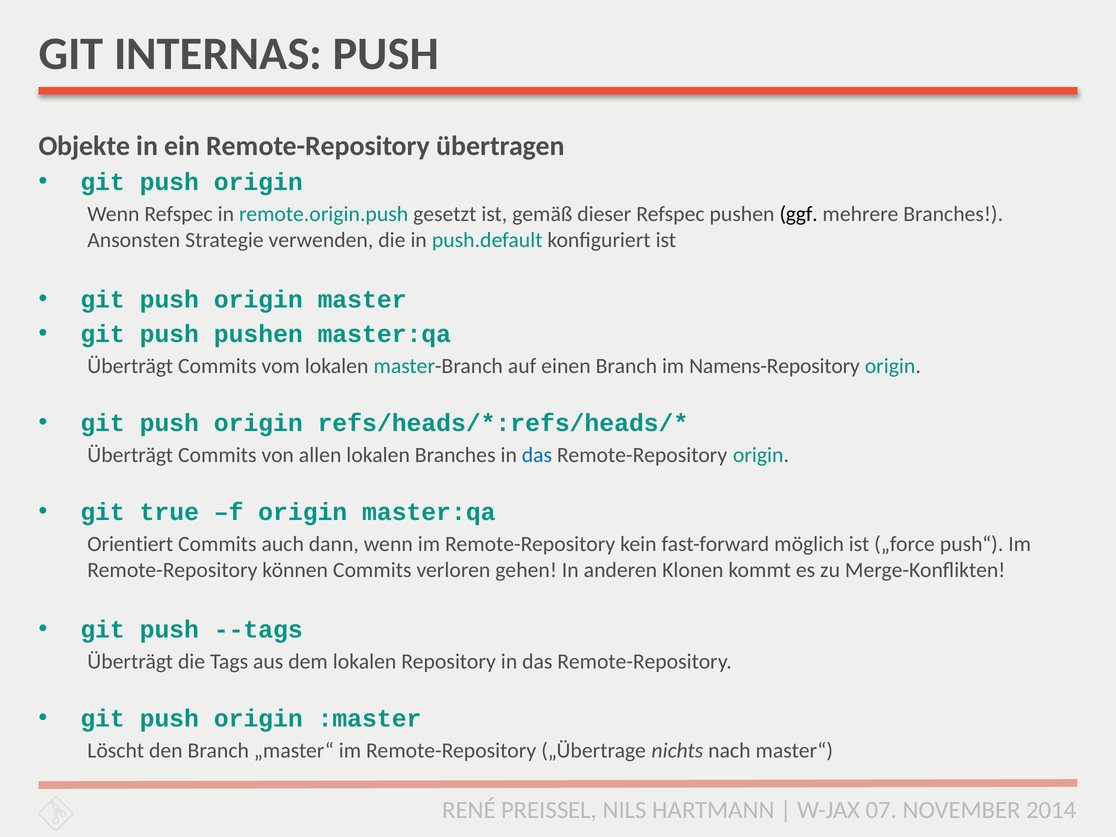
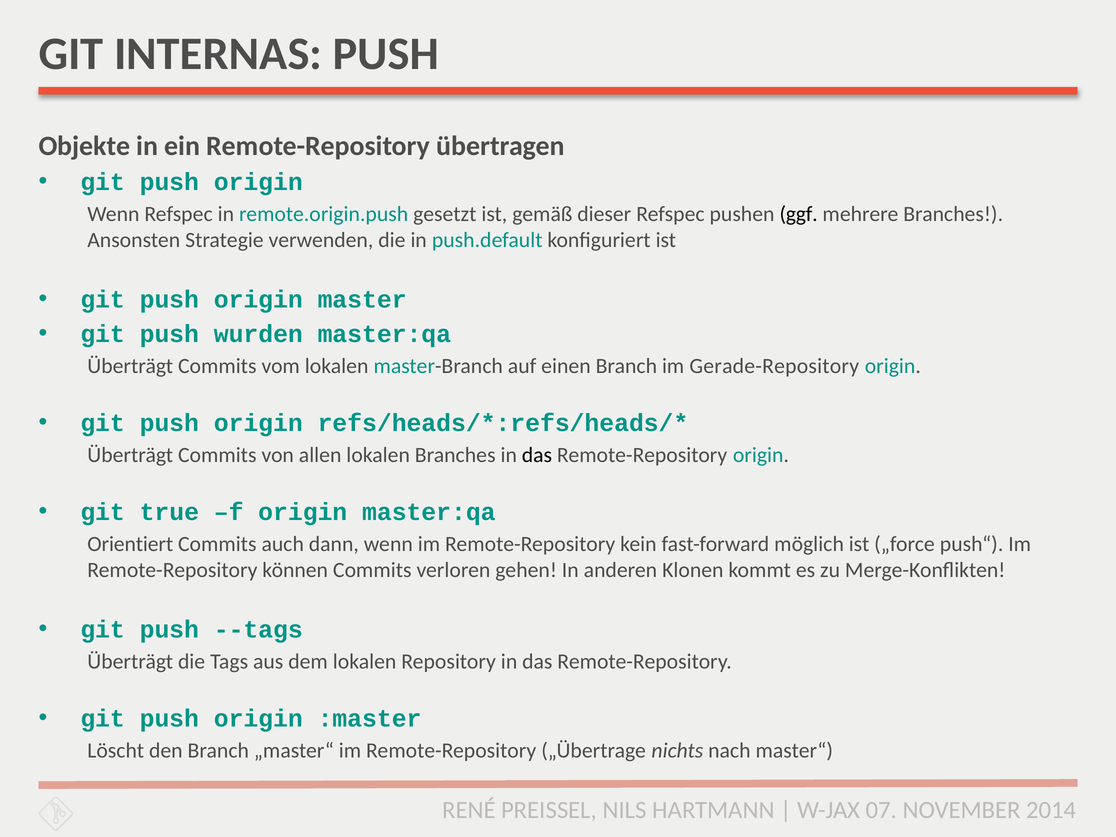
push pushen: pushen -> wurden (258, 334)
Namens-Repository: Namens-Repository -> Gerade-Repository (774, 366)
das colour: blue -> black (537, 455)
